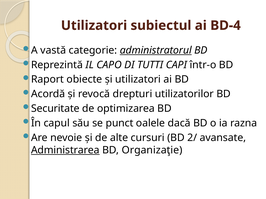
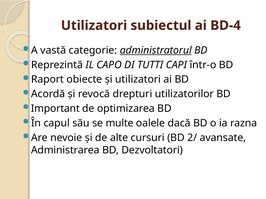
Securitate: Securitate -> Important (55, 109)
punct: punct -> multe (120, 123)
Administrarea underline: present -> none (65, 150)
Organizaţie: Organizaţie -> Dezvoltatori (152, 150)
